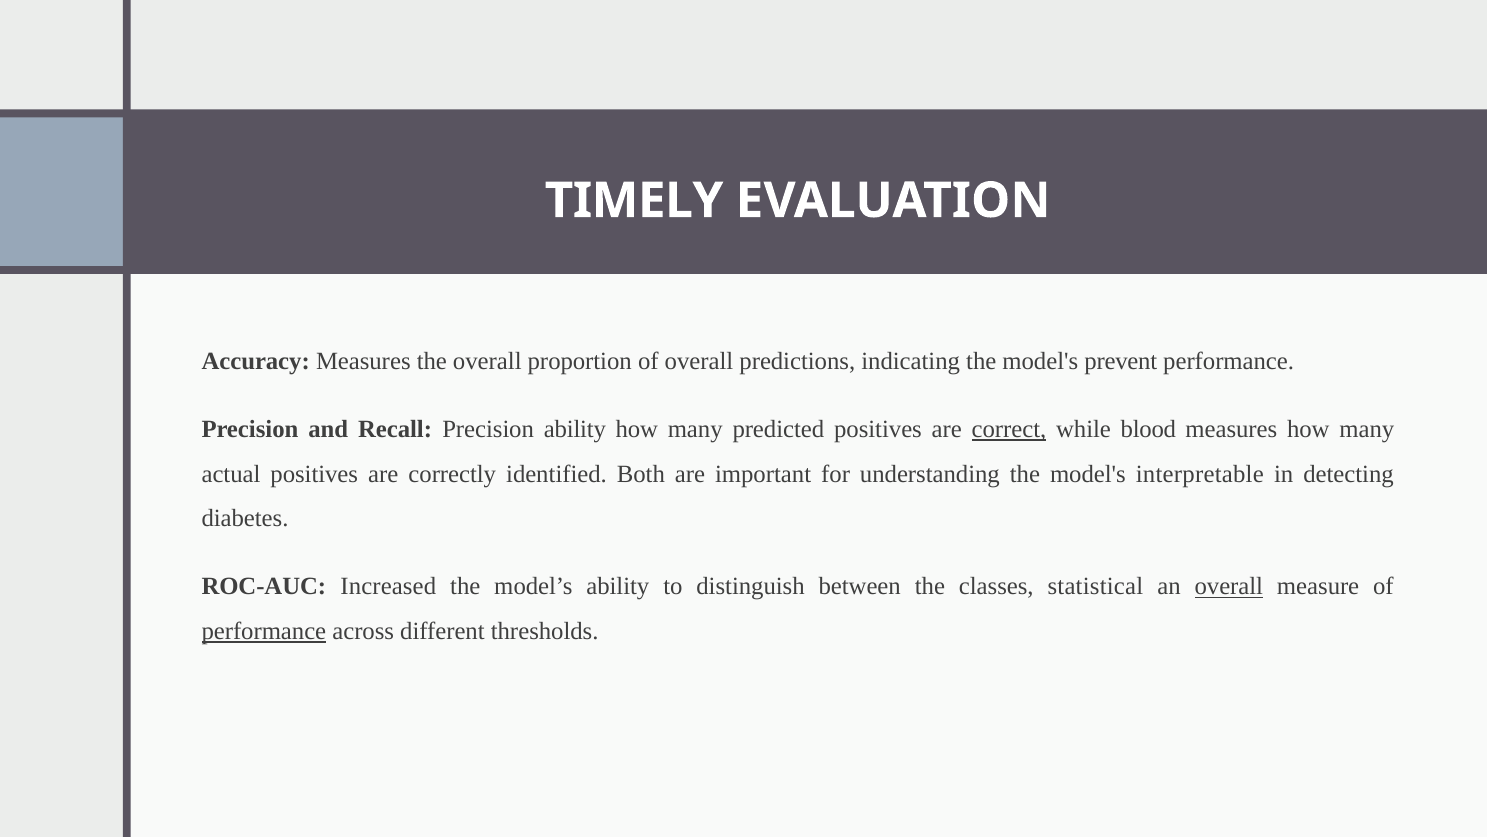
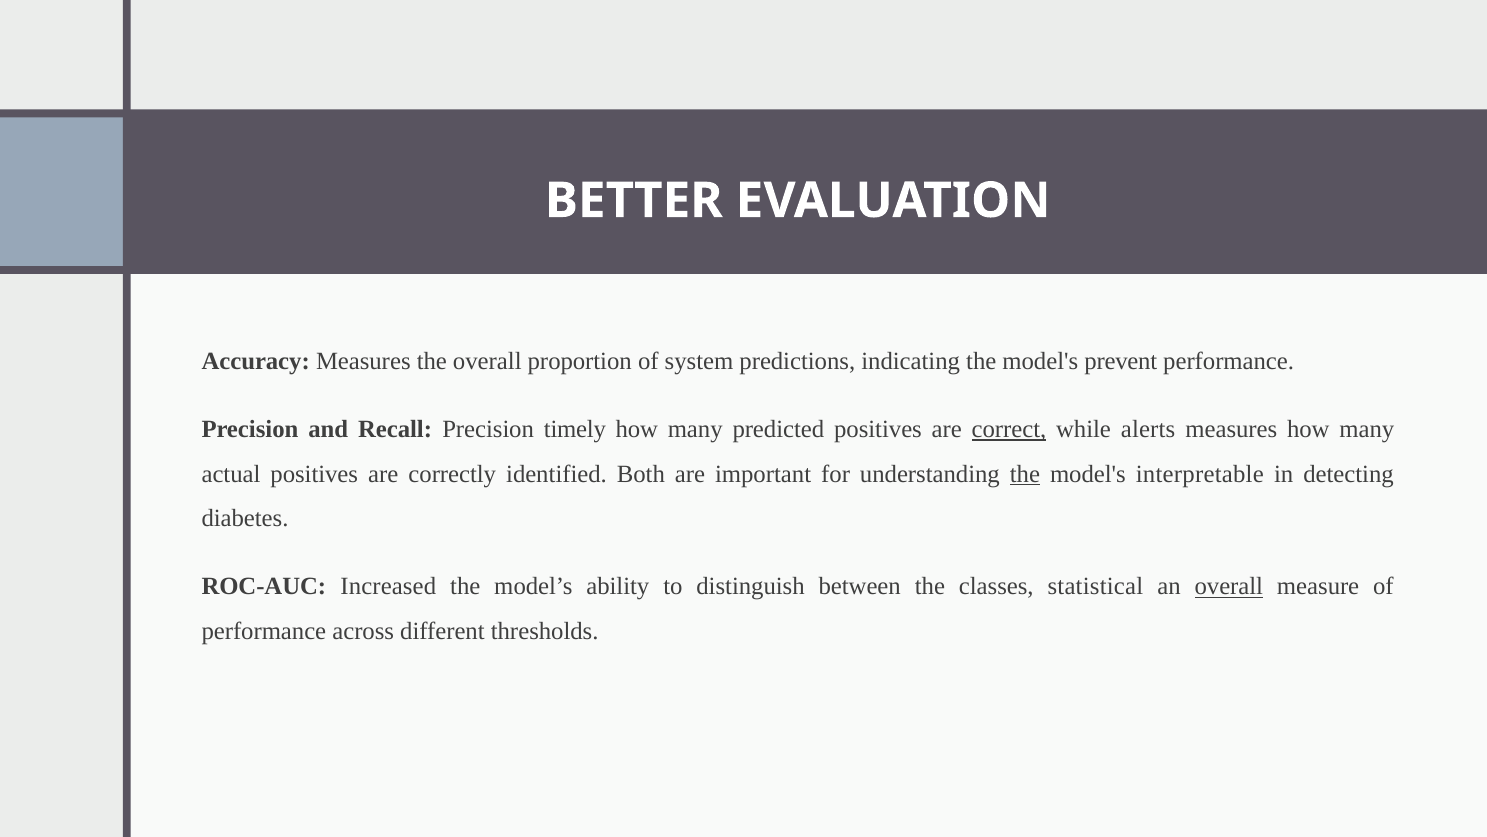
TIMELY: TIMELY -> BETTER (634, 201)
of overall: overall -> system (699, 361)
Precision ability: ability -> timely (575, 429)
blood: blood -> alerts (1148, 429)
the underline: none -> present (1025, 474)
performance underline: present -> none (264, 631)
